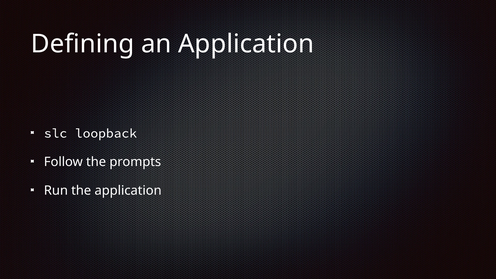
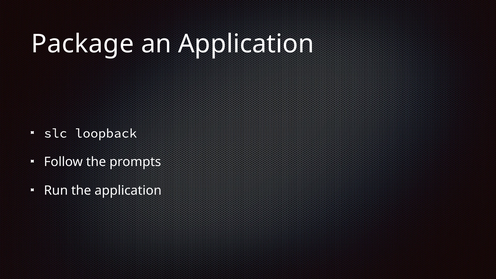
Defining: Defining -> Package (83, 44)
